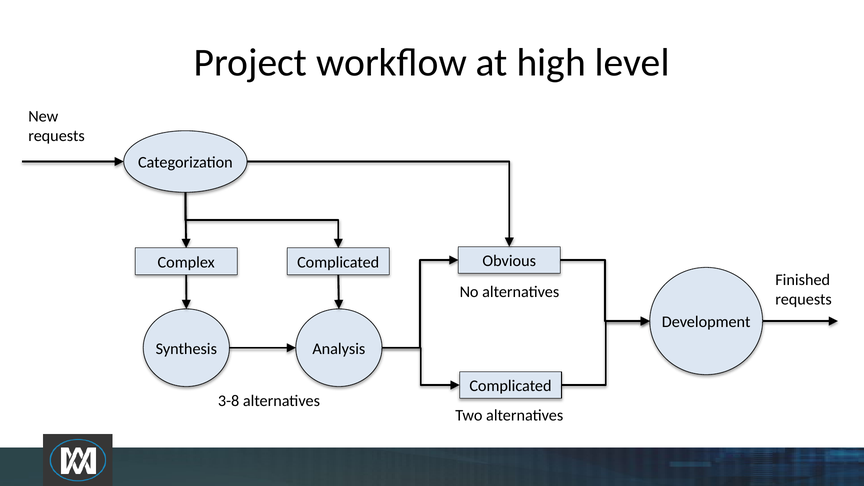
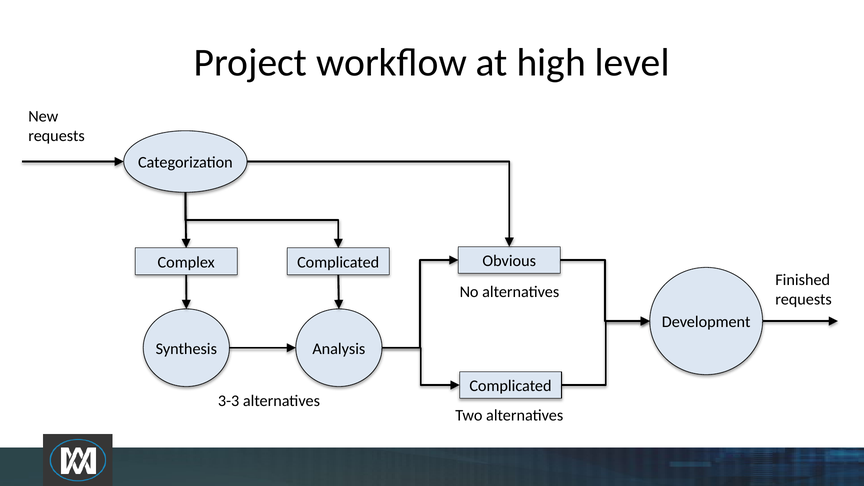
3-8: 3-8 -> 3-3 (229, 401)
